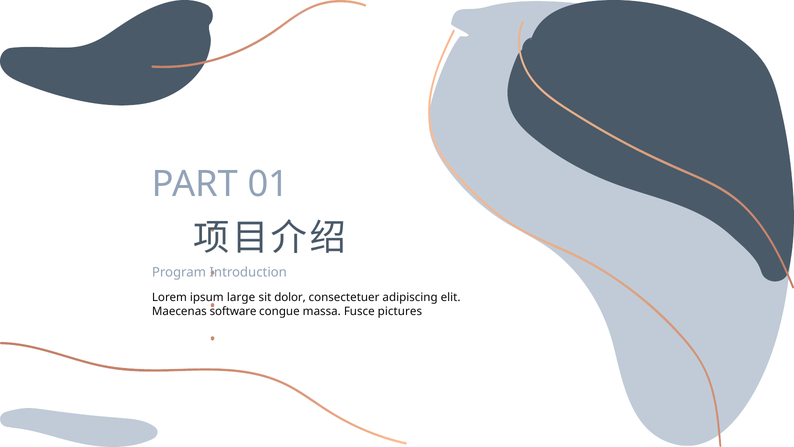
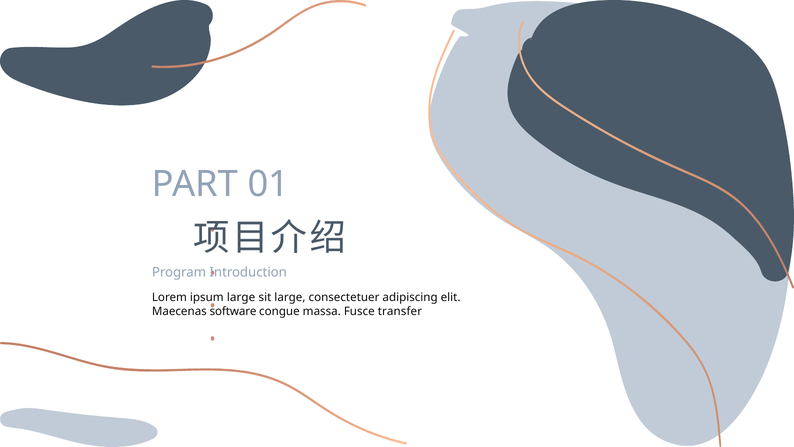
sit dolor: dolor -> large (290, 297)
pictures: pictures -> transfer (400, 311)
